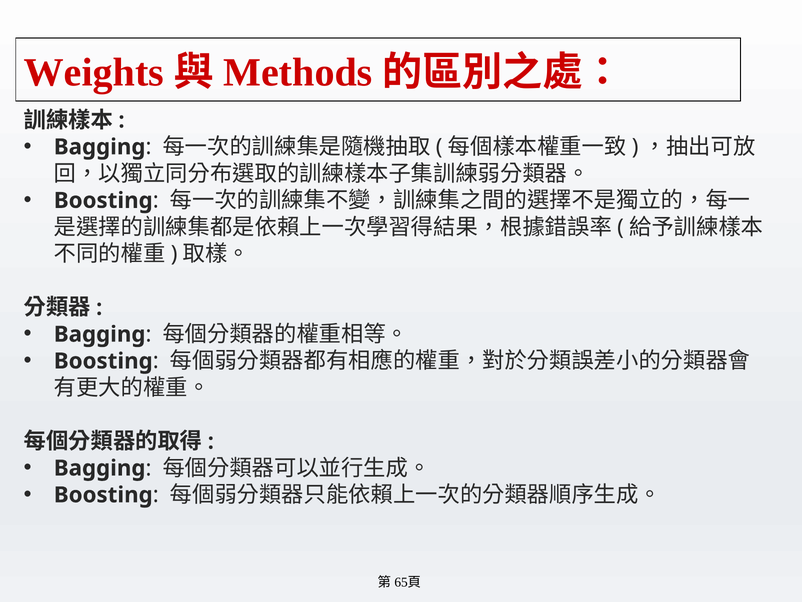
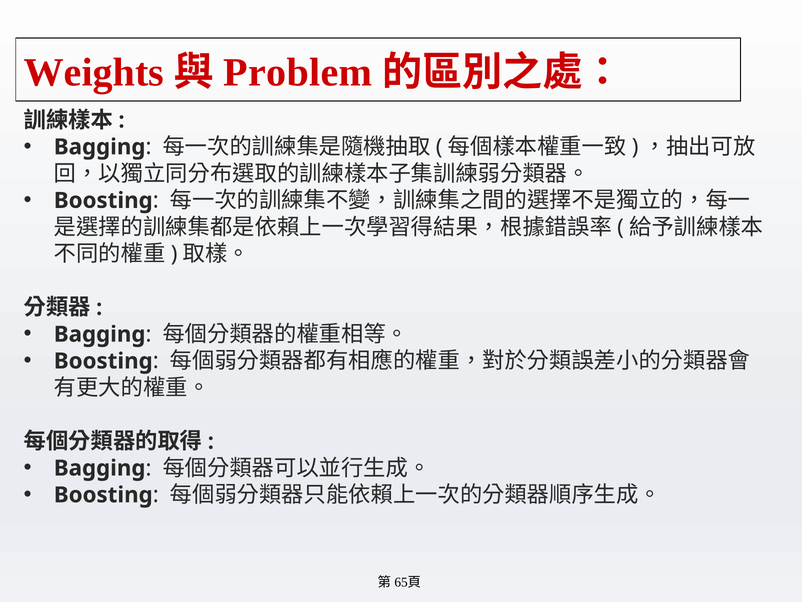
Methods: Methods -> Problem (298, 72)
